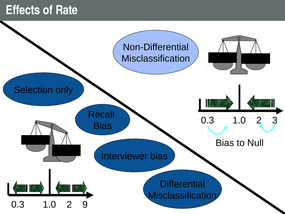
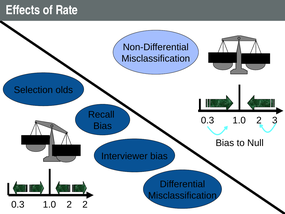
only: only -> olds (64, 90)
9: 9 -> 2 (85, 204)
